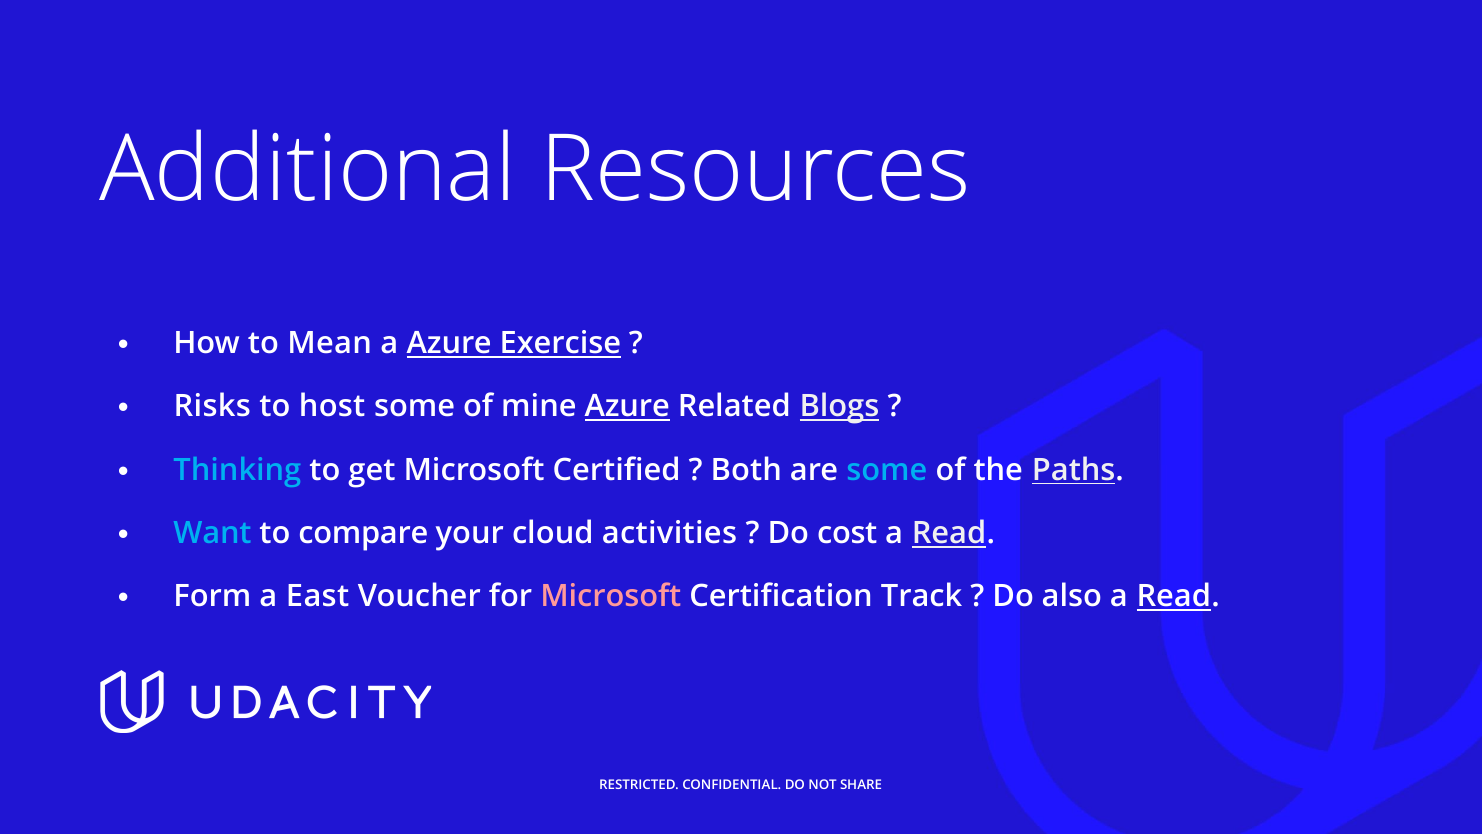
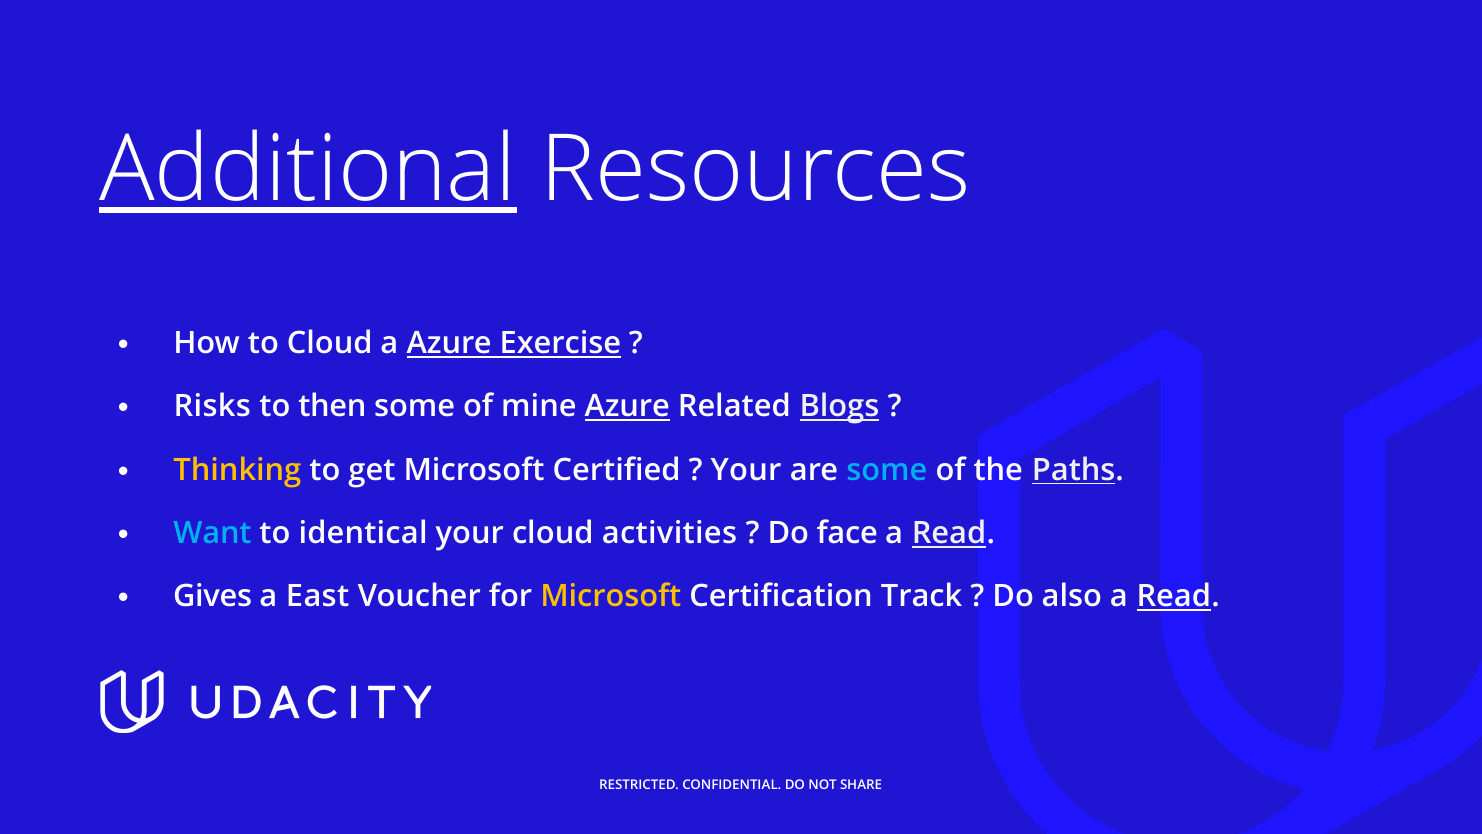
Additional underline: none -> present (308, 170)
to Mean: Mean -> Cloud (330, 343)
host: host -> then (332, 406)
Thinking colour: light blue -> yellow (237, 470)
Both: Both -> Your (746, 470)
compare: compare -> identical (363, 533)
cost: cost -> face (847, 533)
Form: Form -> Gives (213, 597)
Microsoft colour: pink -> yellow (611, 597)
